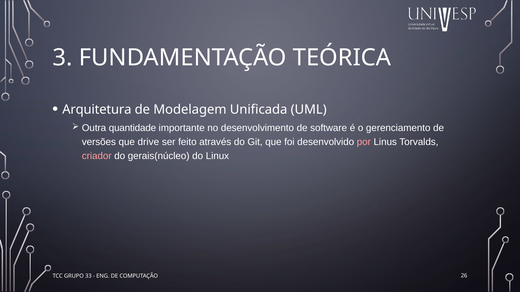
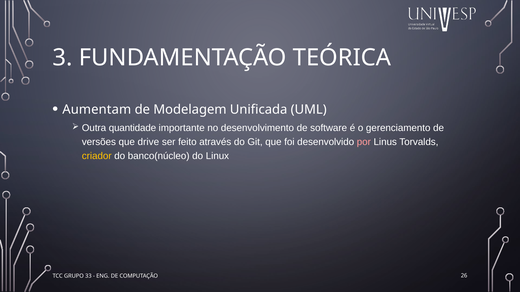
Arquitetura: Arquitetura -> Aumentam (97, 110)
criador colour: pink -> yellow (97, 156)
gerais(núcleo: gerais(núcleo -> banco(núcleo (159, 156)
